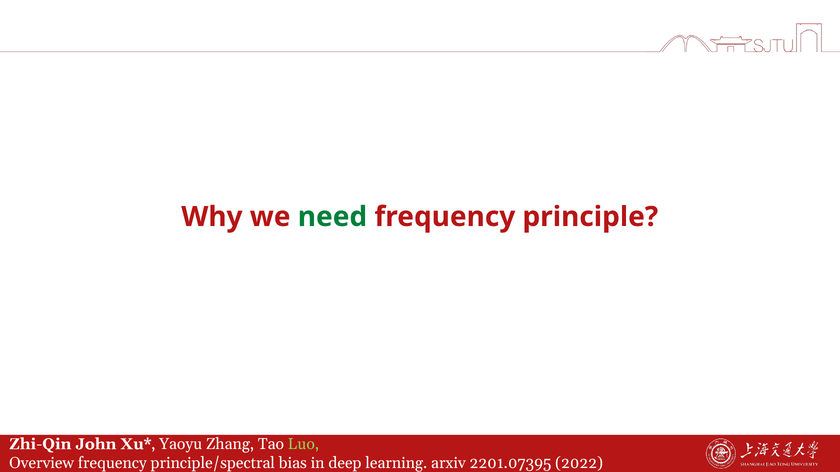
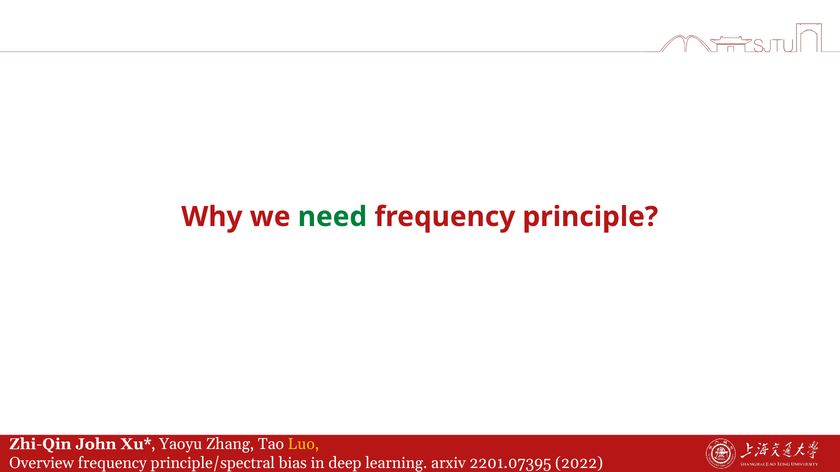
Luo colour: light green -> yellow (303, 445)
